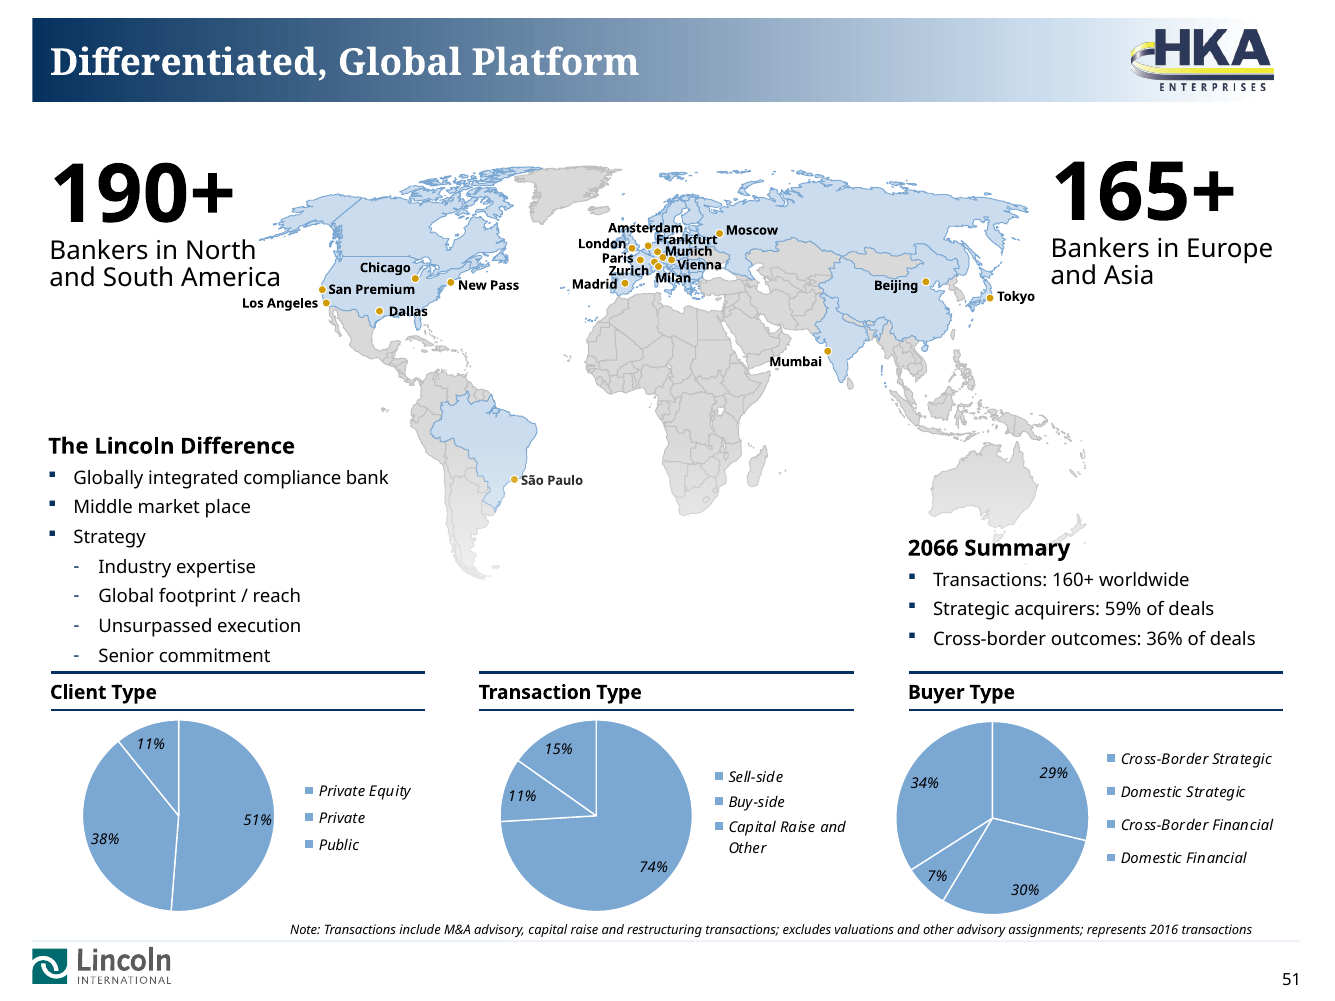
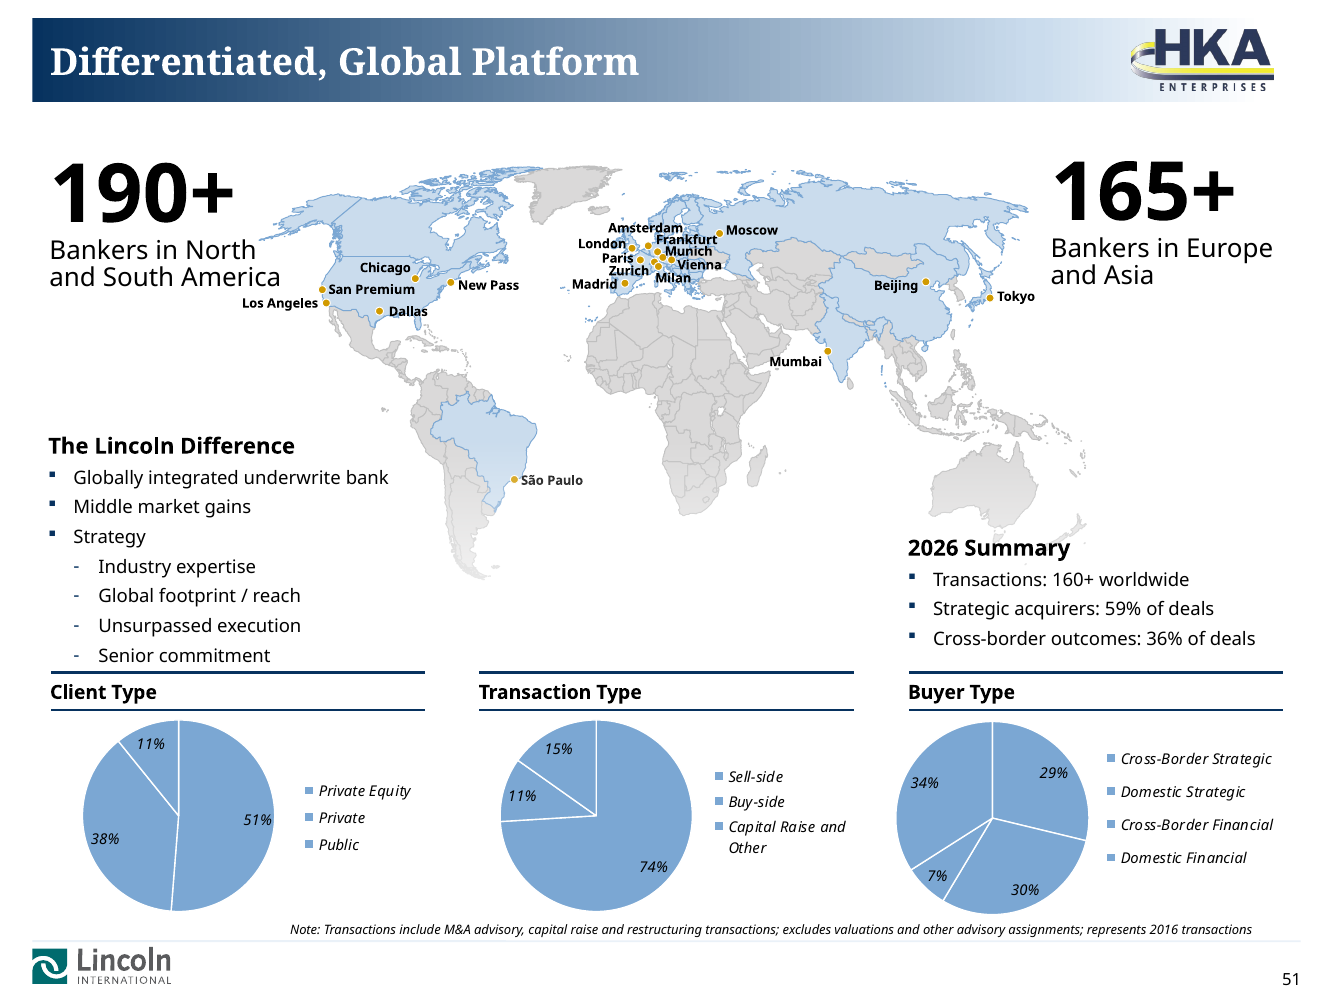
compliance: compliance -> underwrite (292, 478)
place: place -> gains (228, 508)
2066: 2066 -> 2026 (933, 548)
